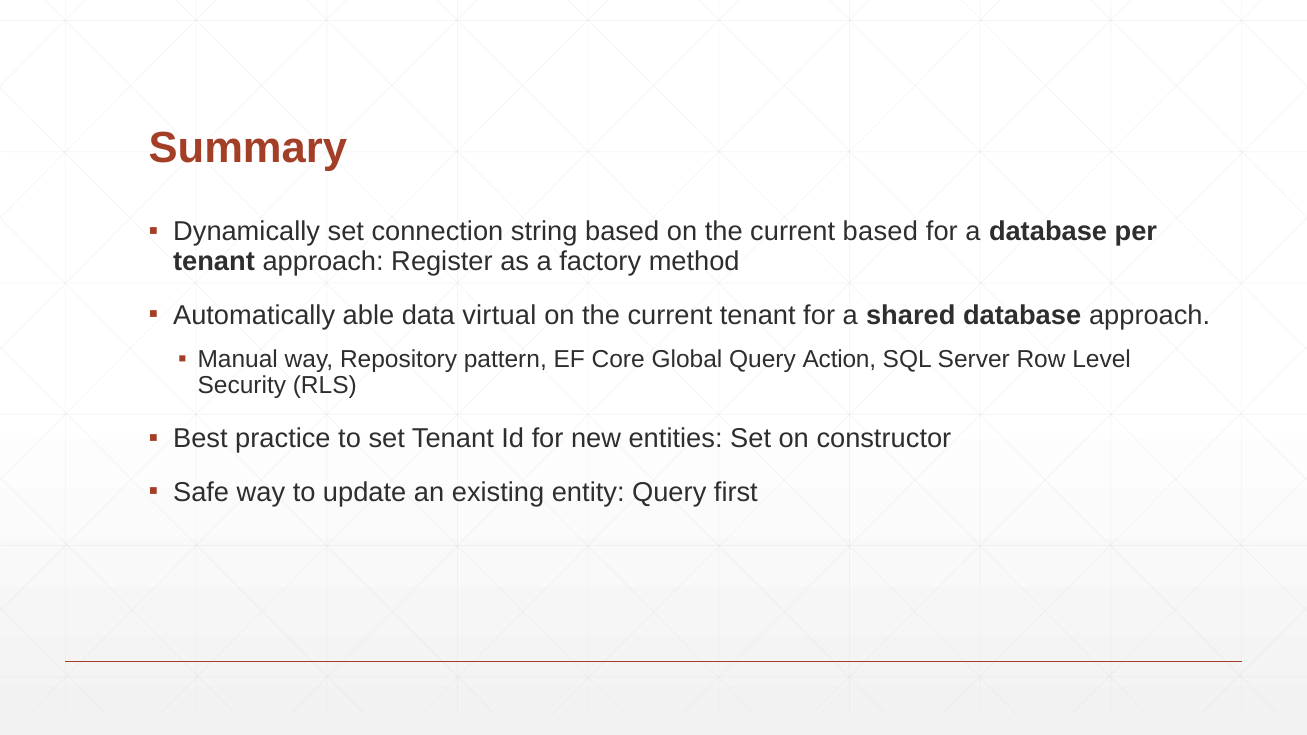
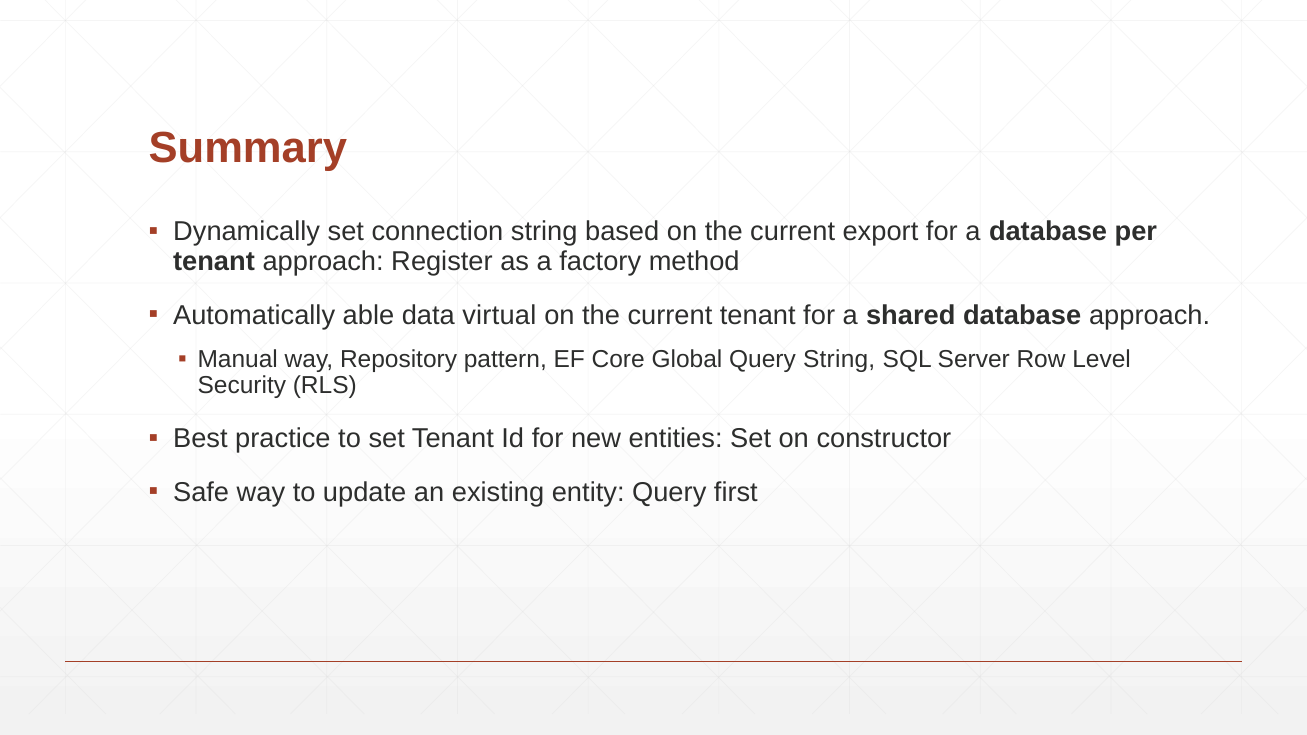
current based: based -> export (880, 232)
Query Action: Action -> String (839, 359)
